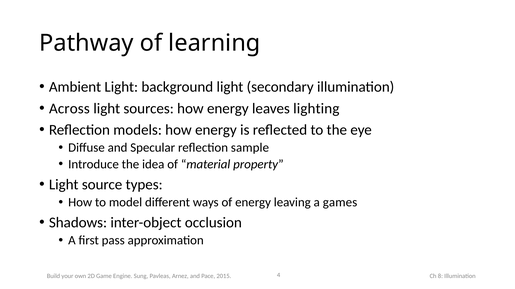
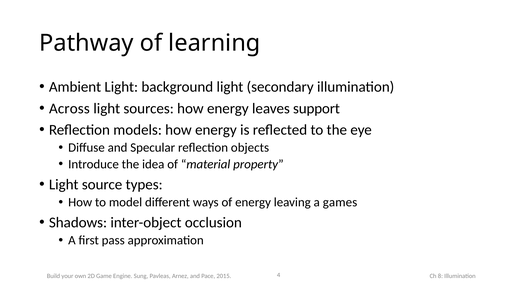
lighting: lighting -> support (316, 109)
sample: sample -> objects (250, 148)
